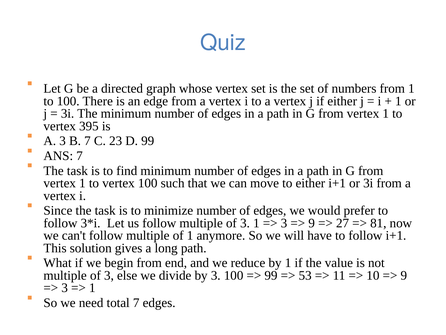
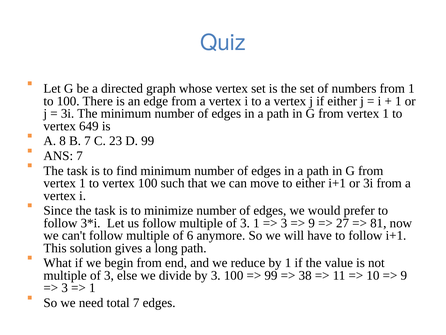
395: 395 -> 649 (89, 126)
A 3: 3 -> 8 (63, 141)
of 1: 1 -> 6 (190, 235)
53: 53 -> 38 (305, 275)
